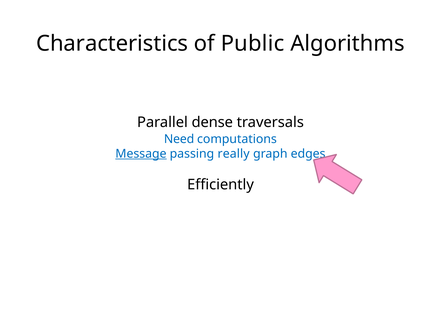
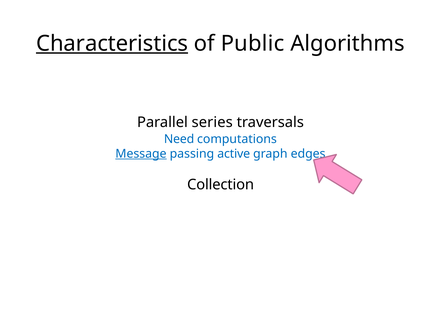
Characteristics underline: none -> present (112, 43)
dense: dense -> series (212, 122)
really: really -> active (234, 154)
Efficiently: Efficiently -> Collection (221, 185)
